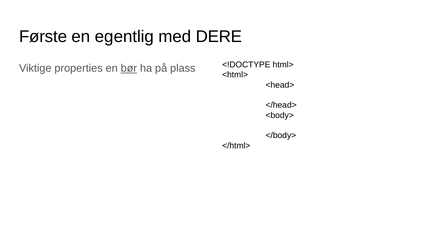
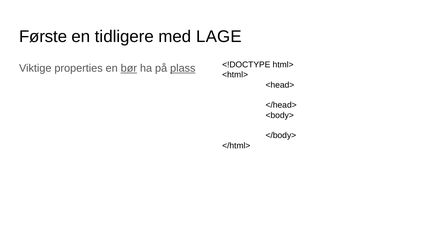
egentlig: egentlig -> tidligere (124, 37)
DERE: DERE -> LAGE (219, 37)
plass underline: none -> present (183, 68)
